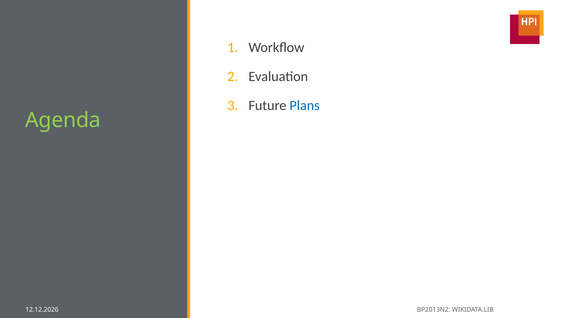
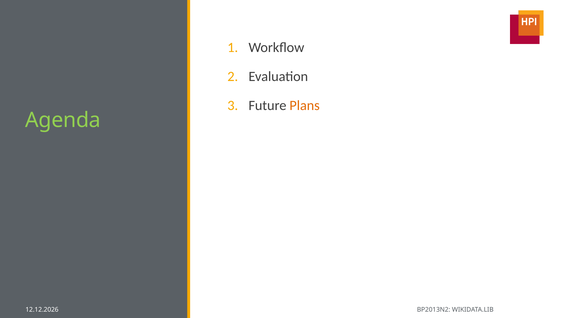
Plans colour: blue -> orange (305, 106)
